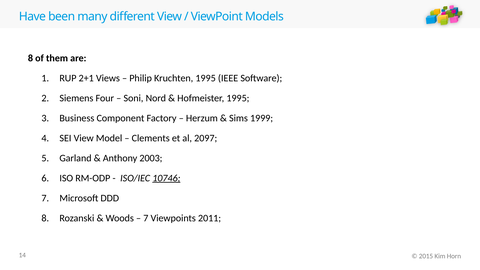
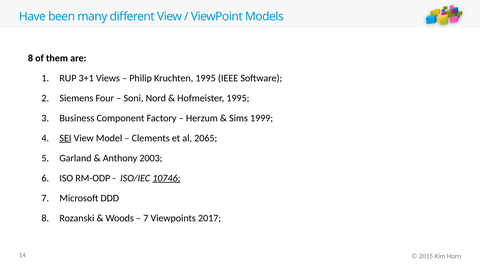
2+1: 2+1 -> 3+1 (86, 78)
SEI underline: none -> present (65, 138)
2097: 2097 -> 2065 (206, 138)
2011: 2011 -> 2017 (210, 218)
